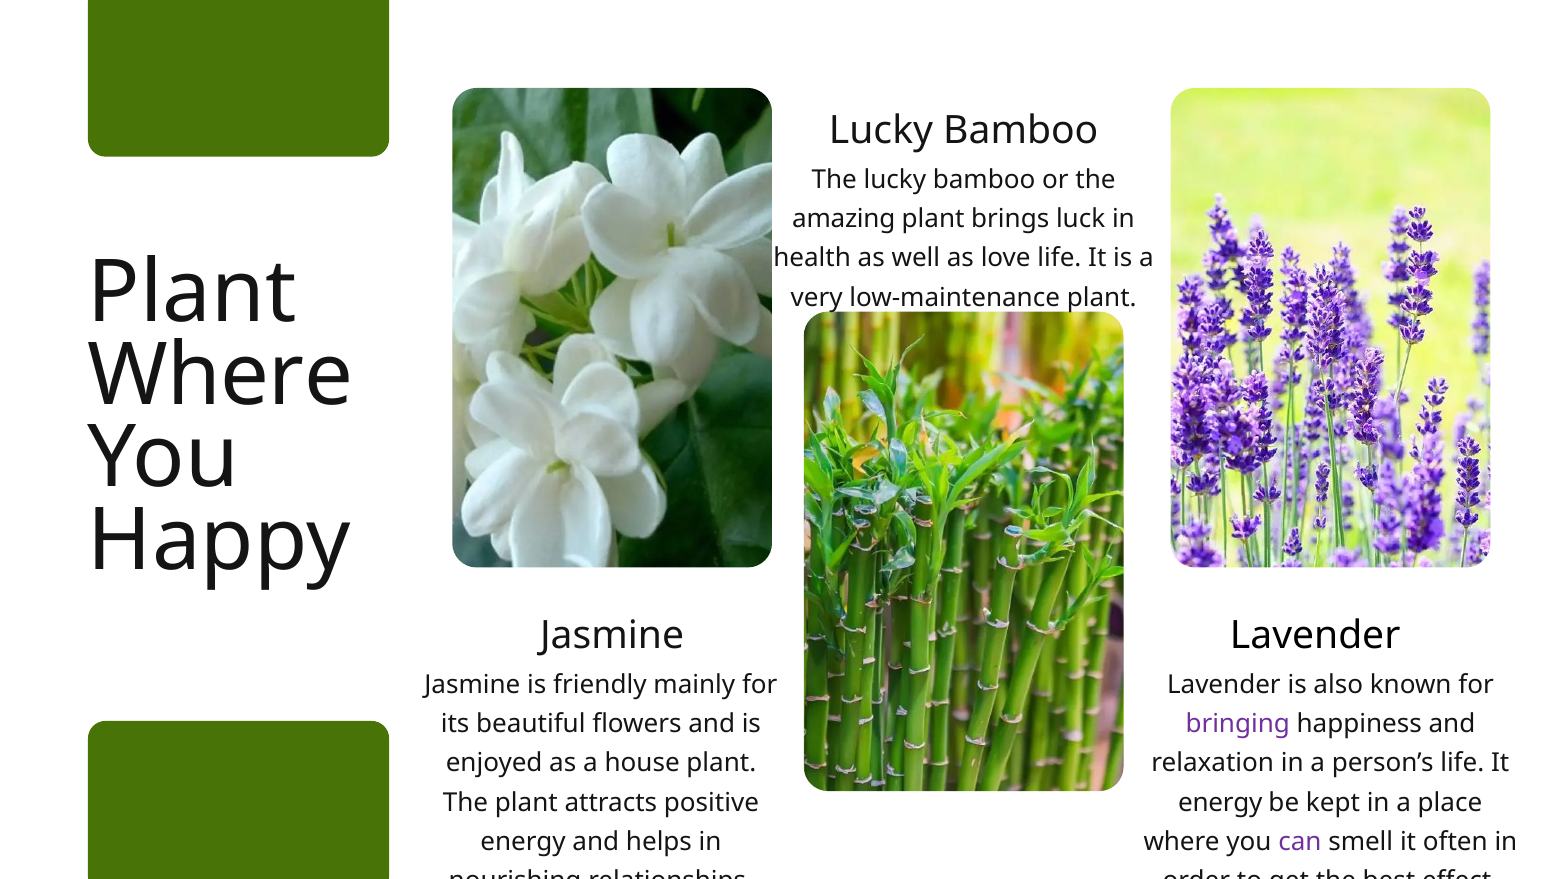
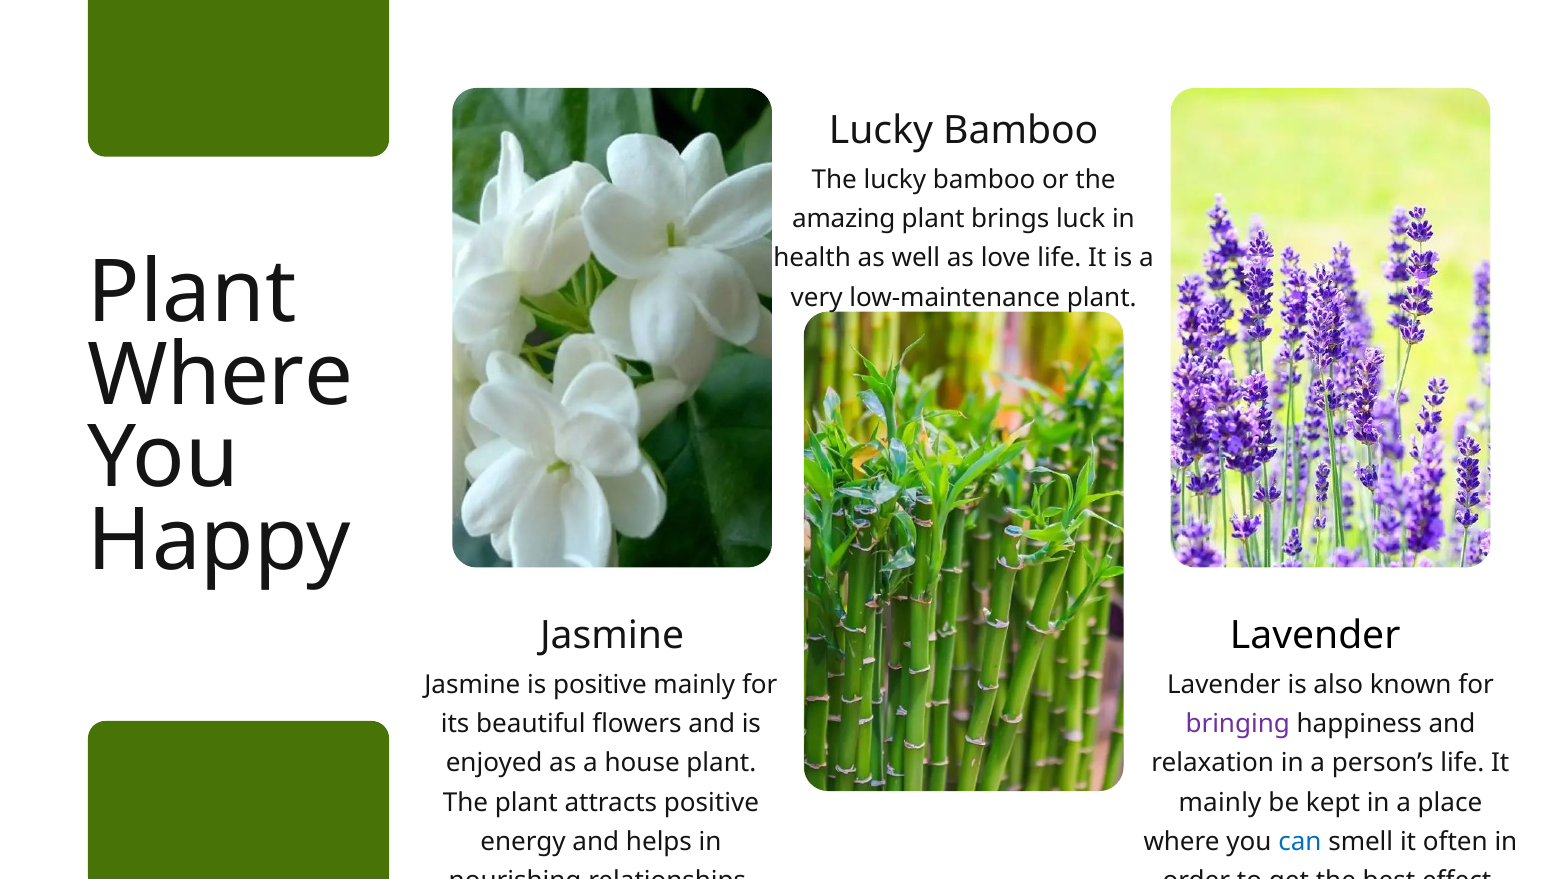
is friendly: friendly -> positive (600, 685)
energy: energy -> mainly (1220, 803)
can colour: purple -> blue (1300, 842)
